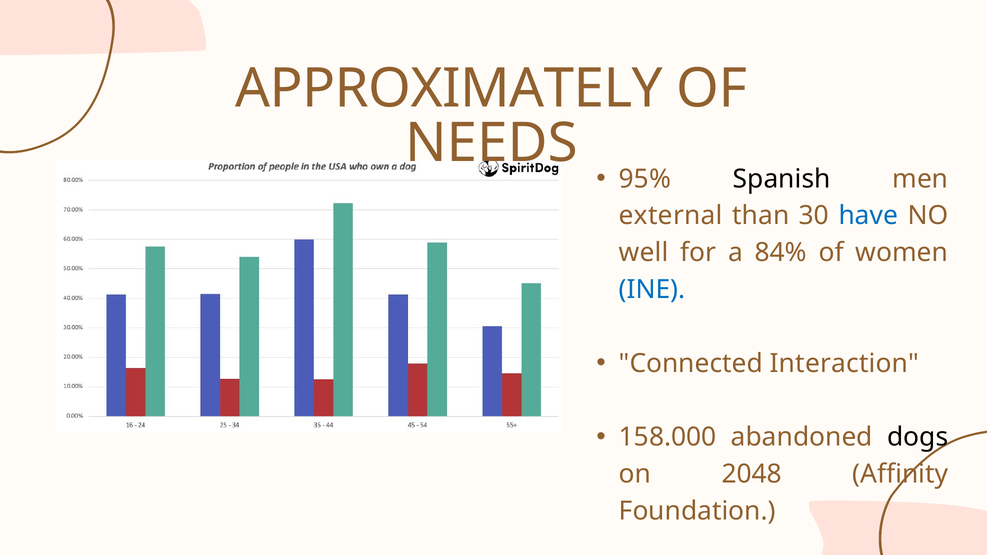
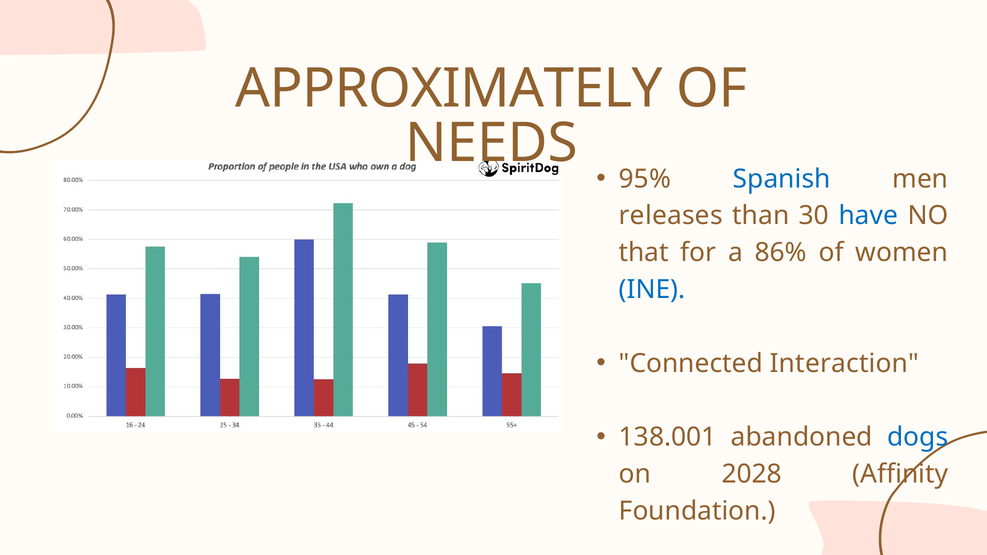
Spanish colour: black -> blue (782, 179)
external: external -> releases (671, 216)
well: well -> that (644, 253)
84%: 84% -> 86% (781, 253)
158.000: 158.000 -> 138.001 (668, 437)
dogs colour: black -> blue (918, 437)
2048: 2048 -> 2028 (752, 474)
